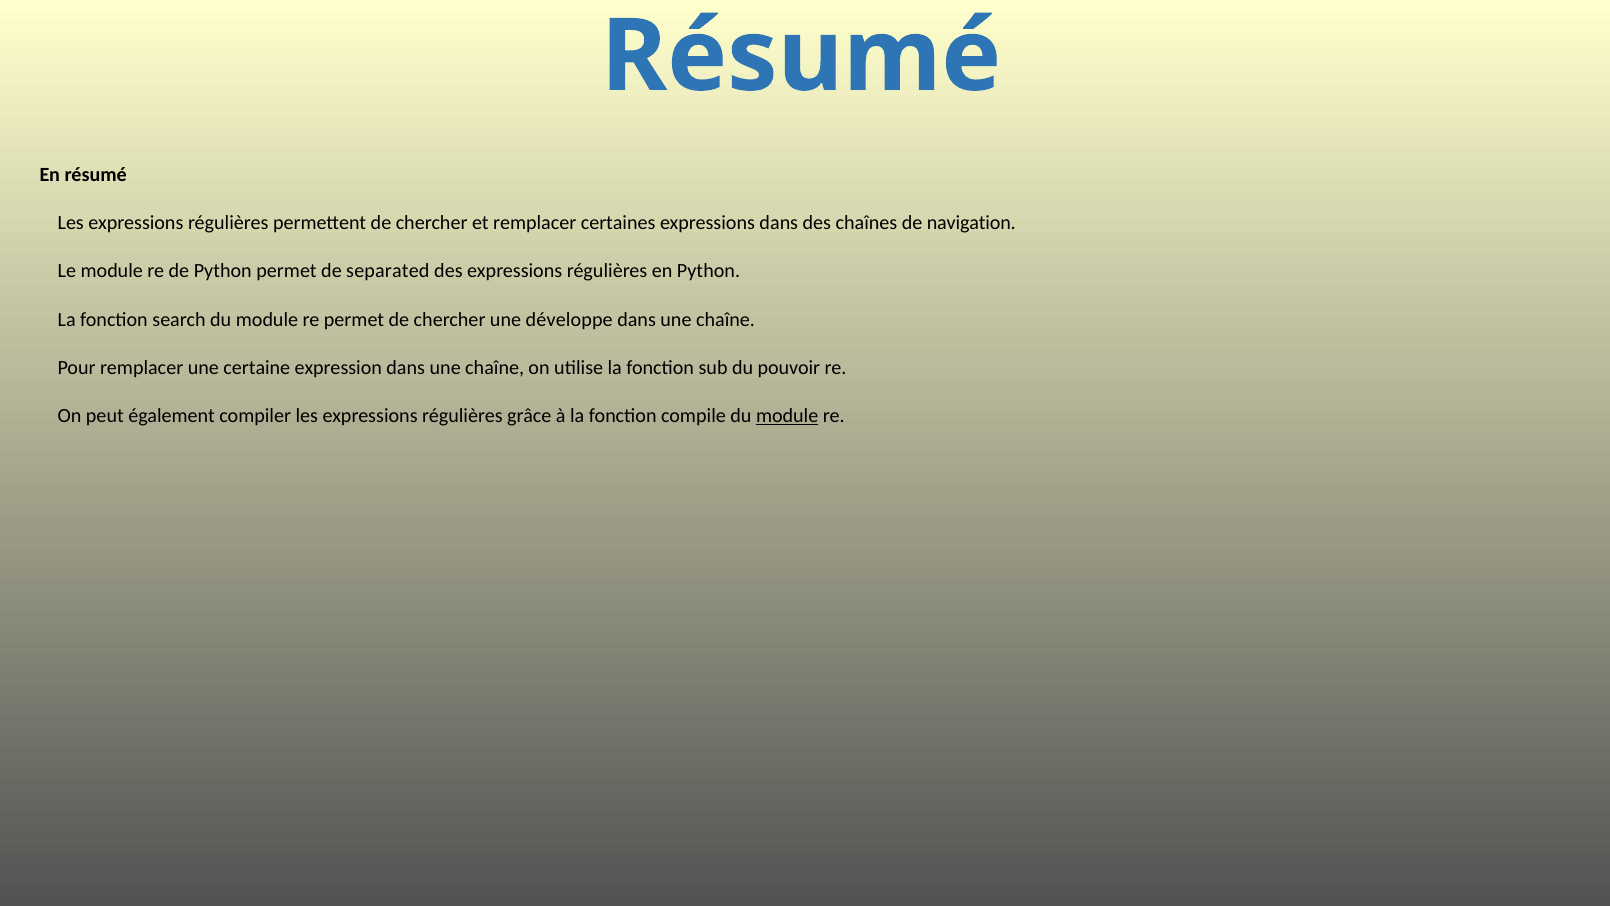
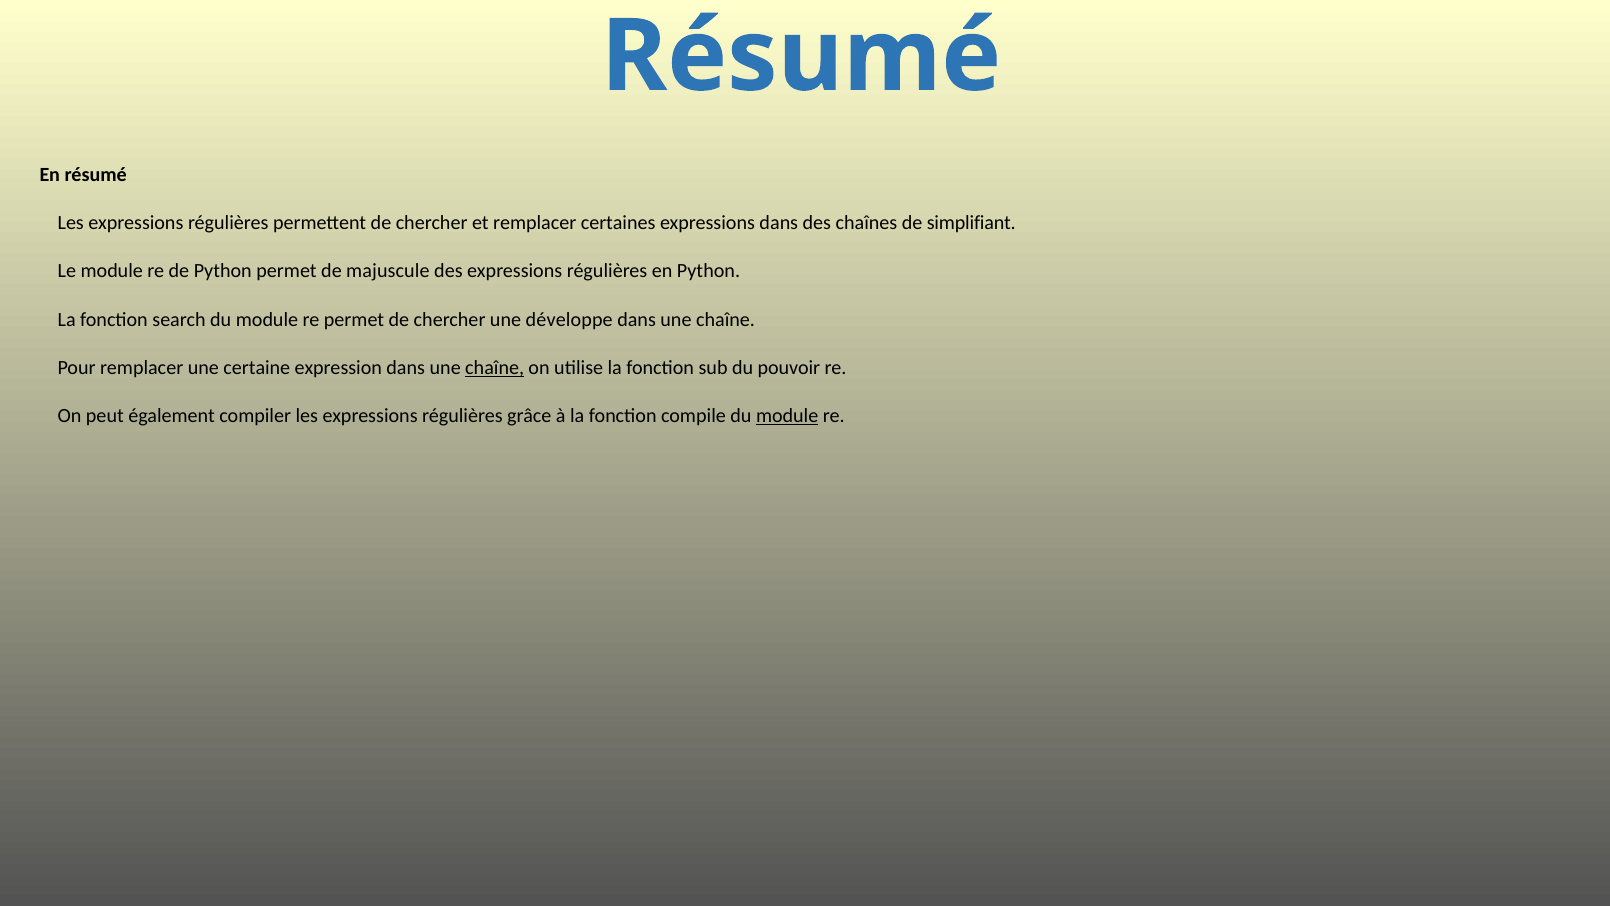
navigation: navigation -> simplifiant (971, 223)
separated: separated -> majuscule (388, 271)
chaîne underline: none -> present (495, 368)
